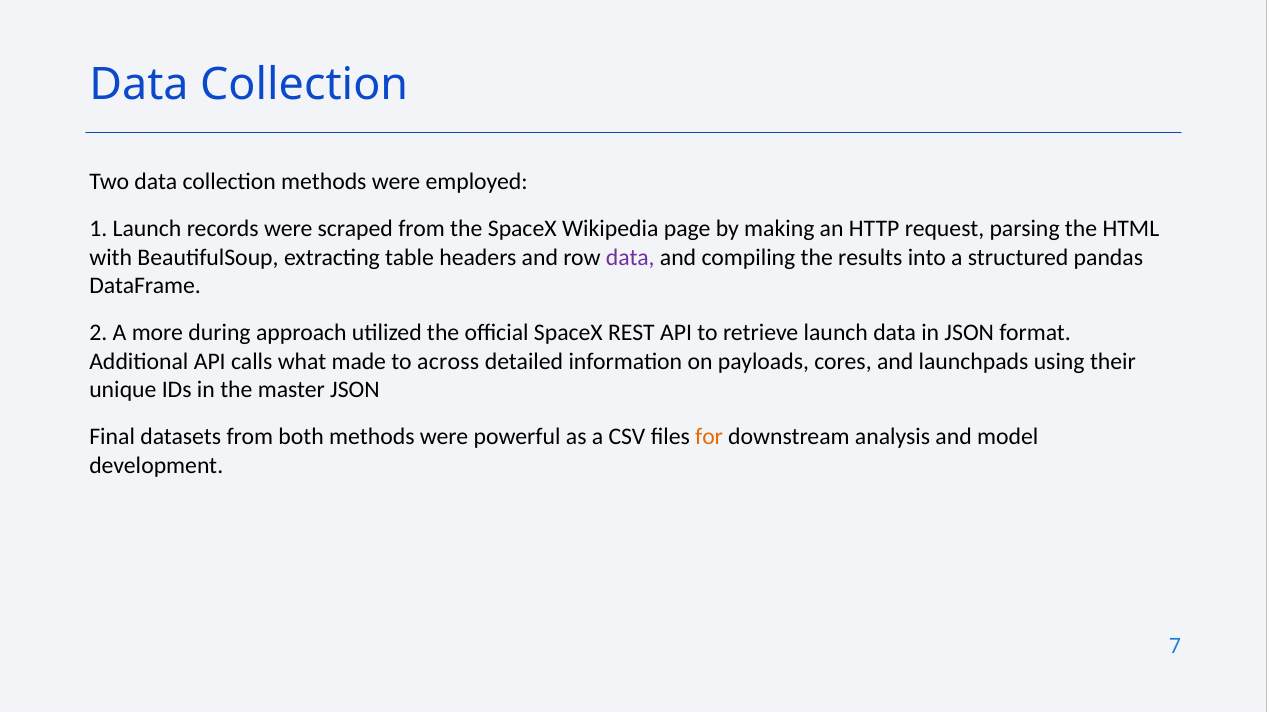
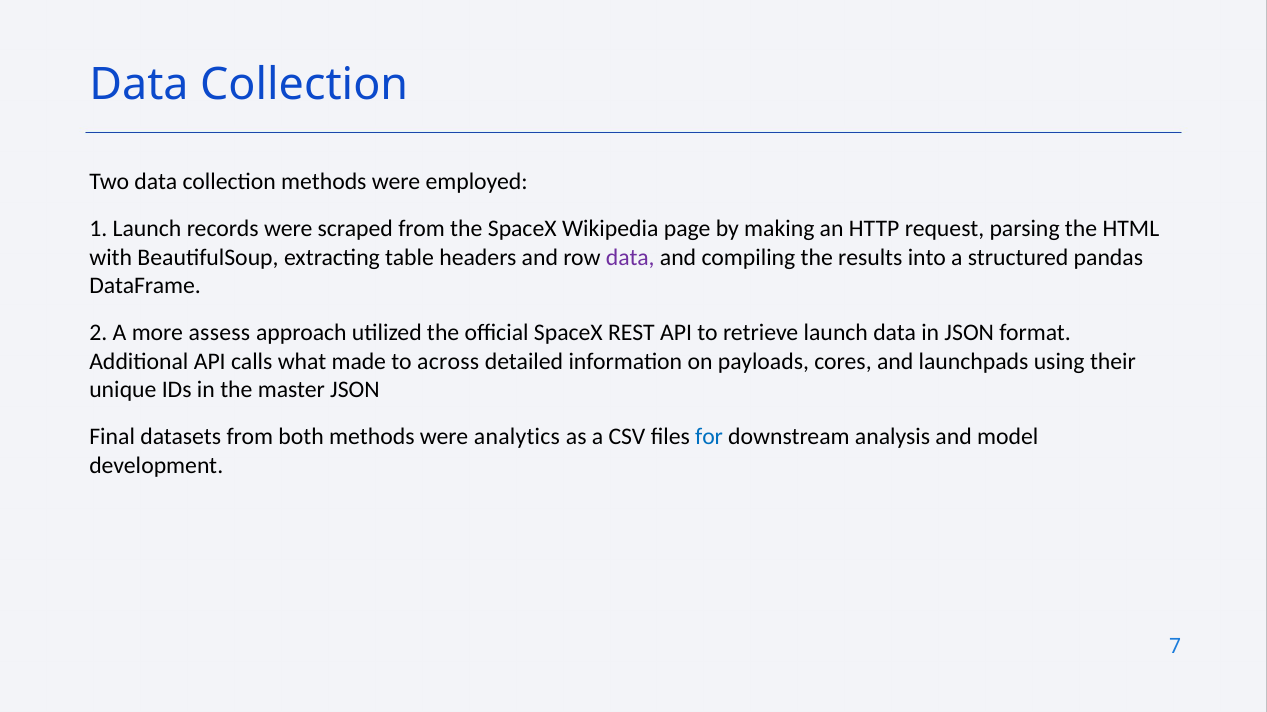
during: during -> assess (219, 333)
powerful: powerful -> analytics (517, 437)
for colour: orange -> blue (709, 437)
